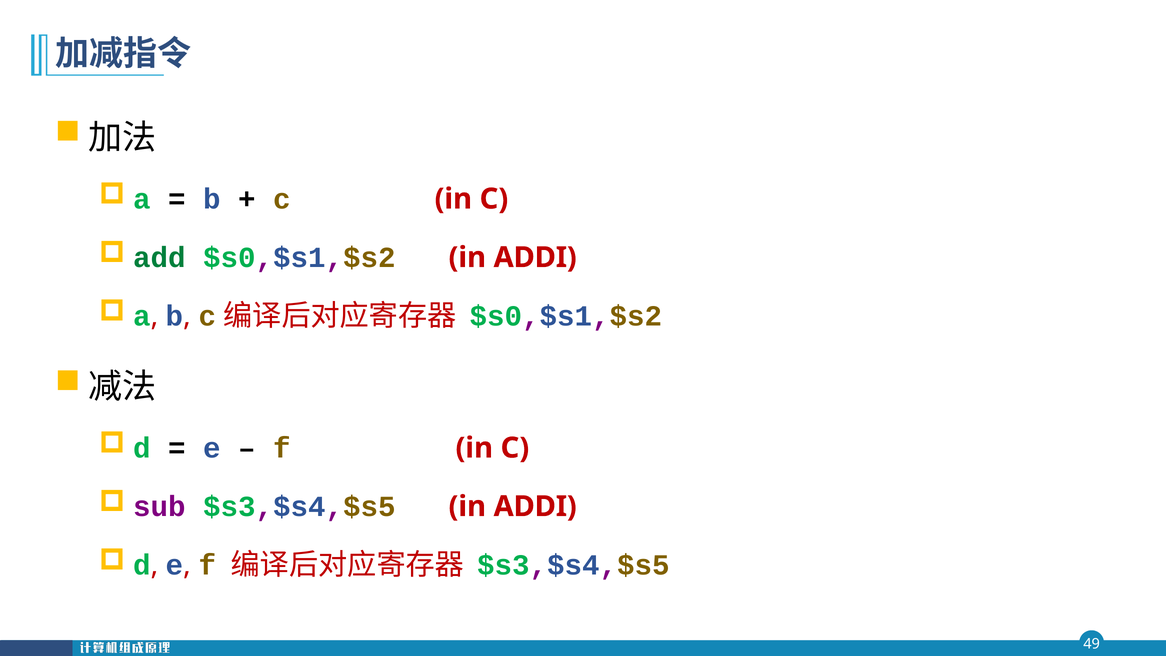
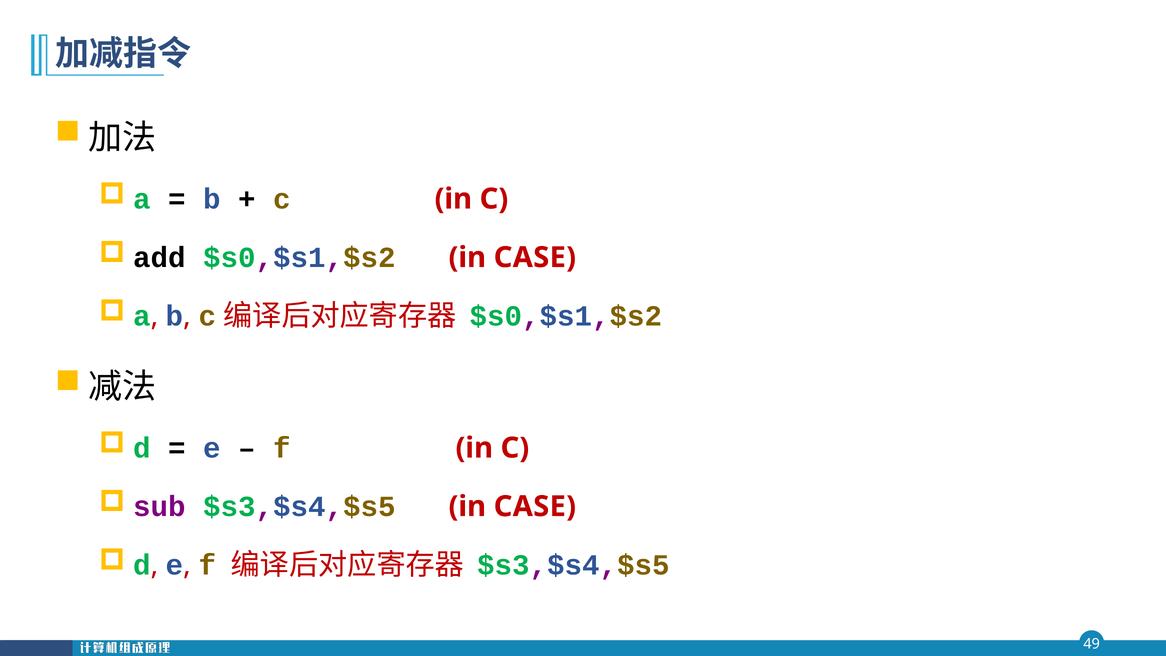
add colour: green -> black (159, 257)
$s0,$s1,$s2 in ADDI: ADDI -> CASE (535, 257)
$s3,$s4,$s5 in ADDI: ADDI -> CASE (535, 506)
